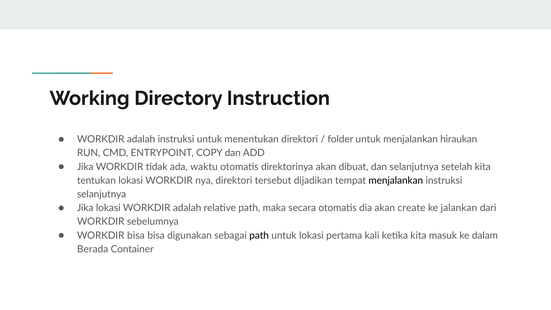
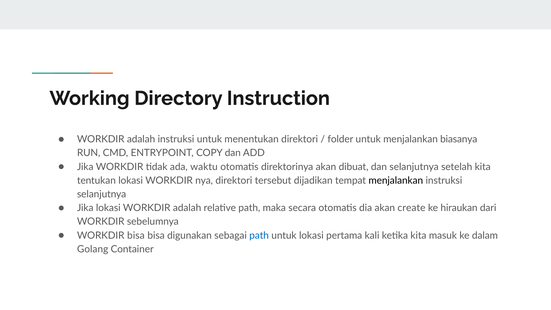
hiraukan: hiraukan -> biasanya (459, 139)
jalankan: jalankan -> hiraukan (459, 208)
path colour: black -> blue (259, 235)
Berada: Berada -> Golang (93, 249)
